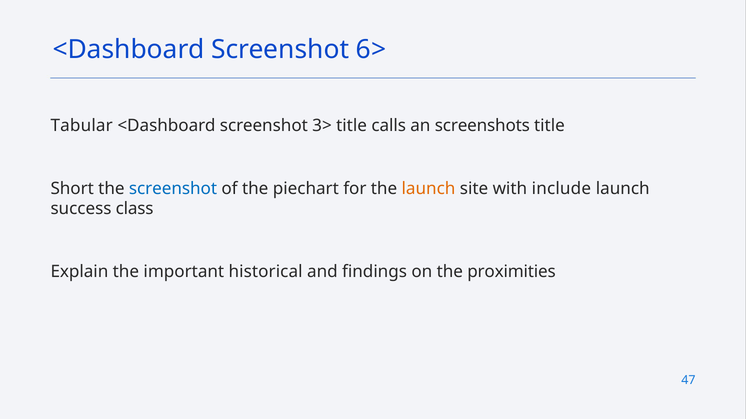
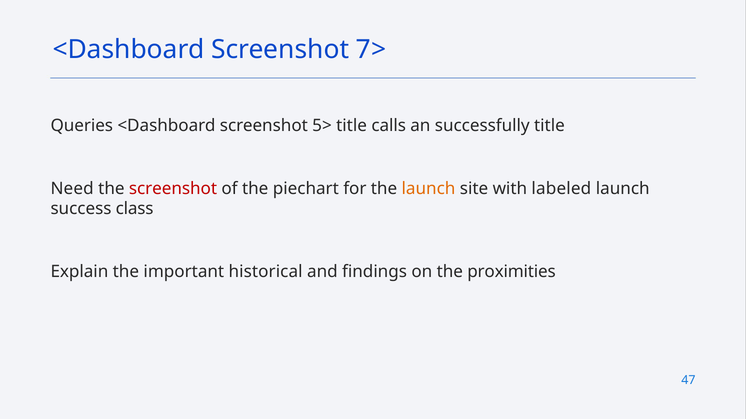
6>: 6> -> 7> (371, 50)
Tabular: Tabular -> Queries (82, 126)
3>: 3> -> 5> (322, 126)
screenshots: screenshots -> successfully (482, 126)
Short: Short -> Need (72, 189)
screenshot colour: blue -> red (173, 189)
include: include -> labeled (561, 189)
